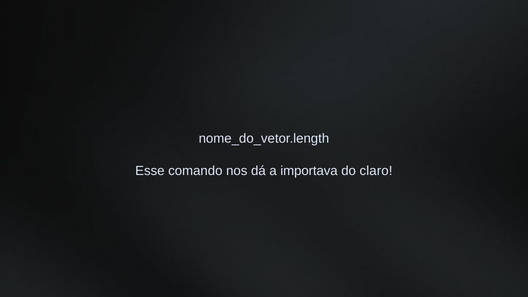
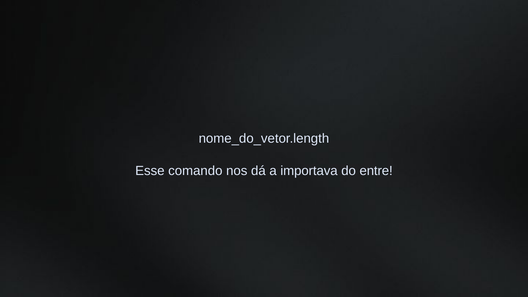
claro: claro -> entre (376, 171)
